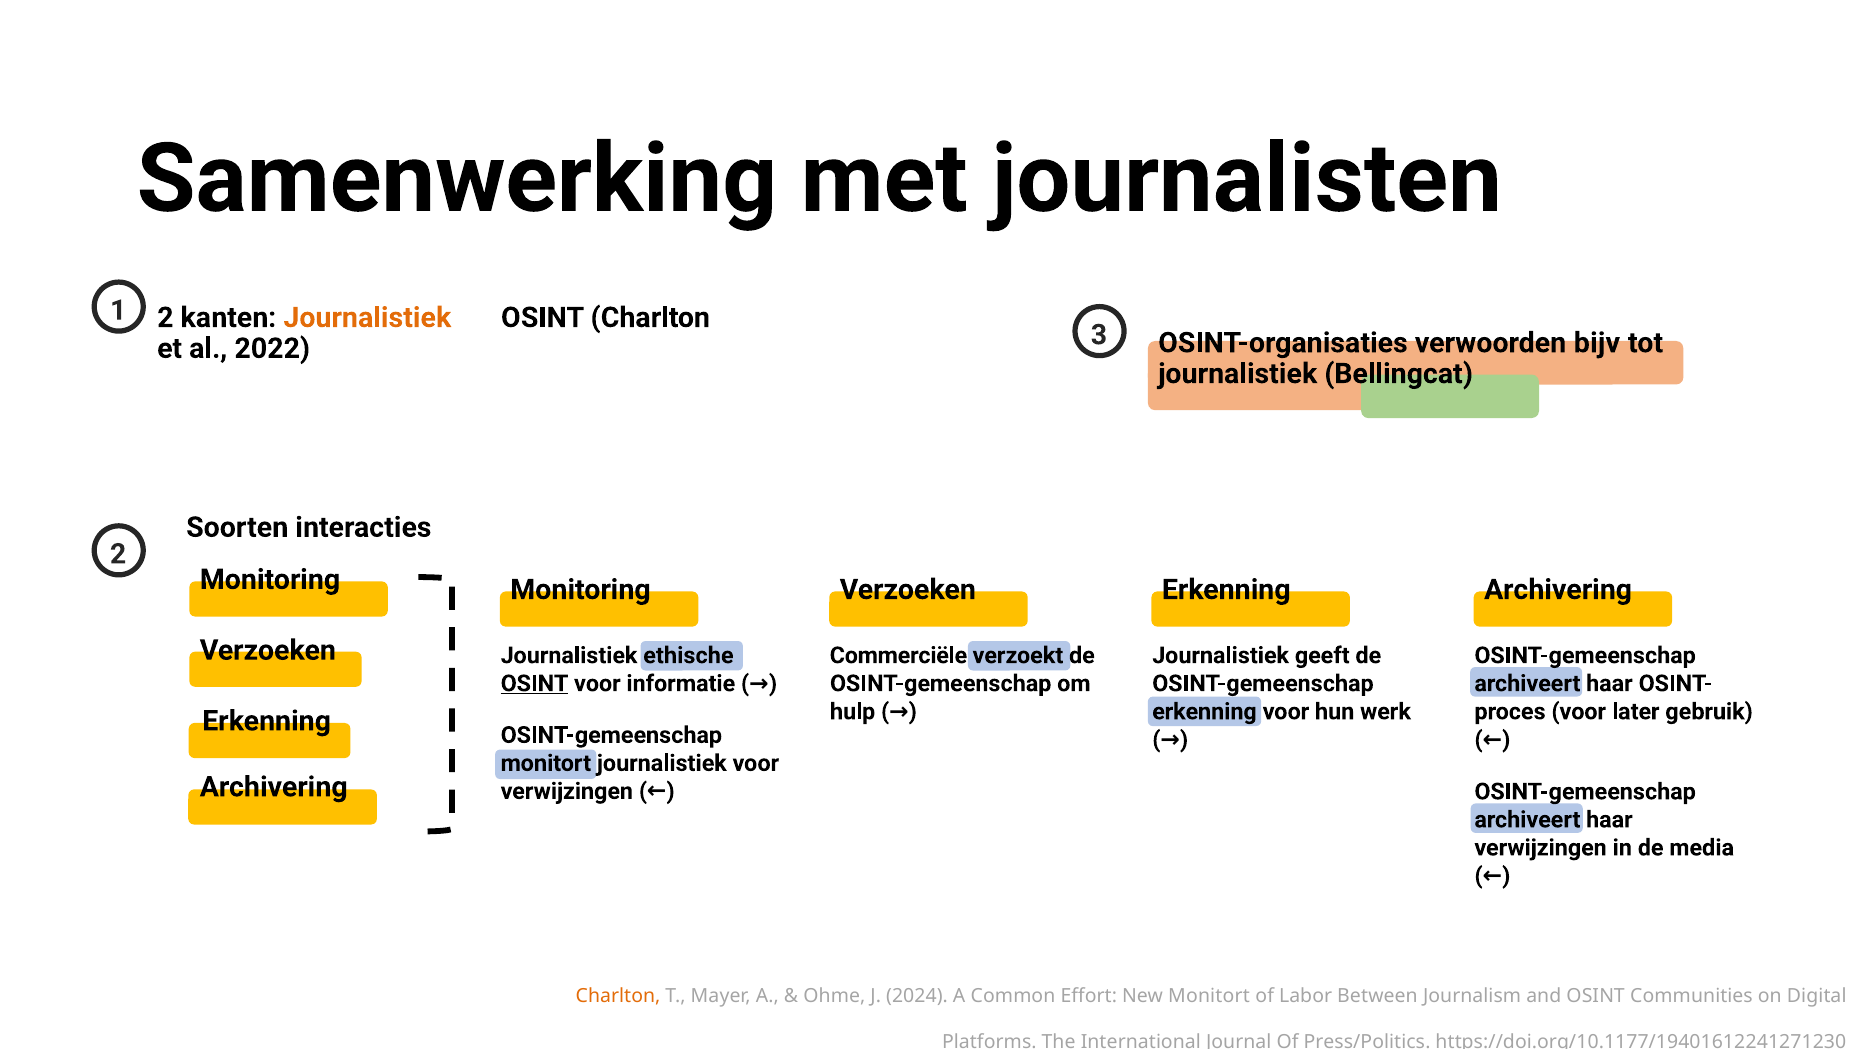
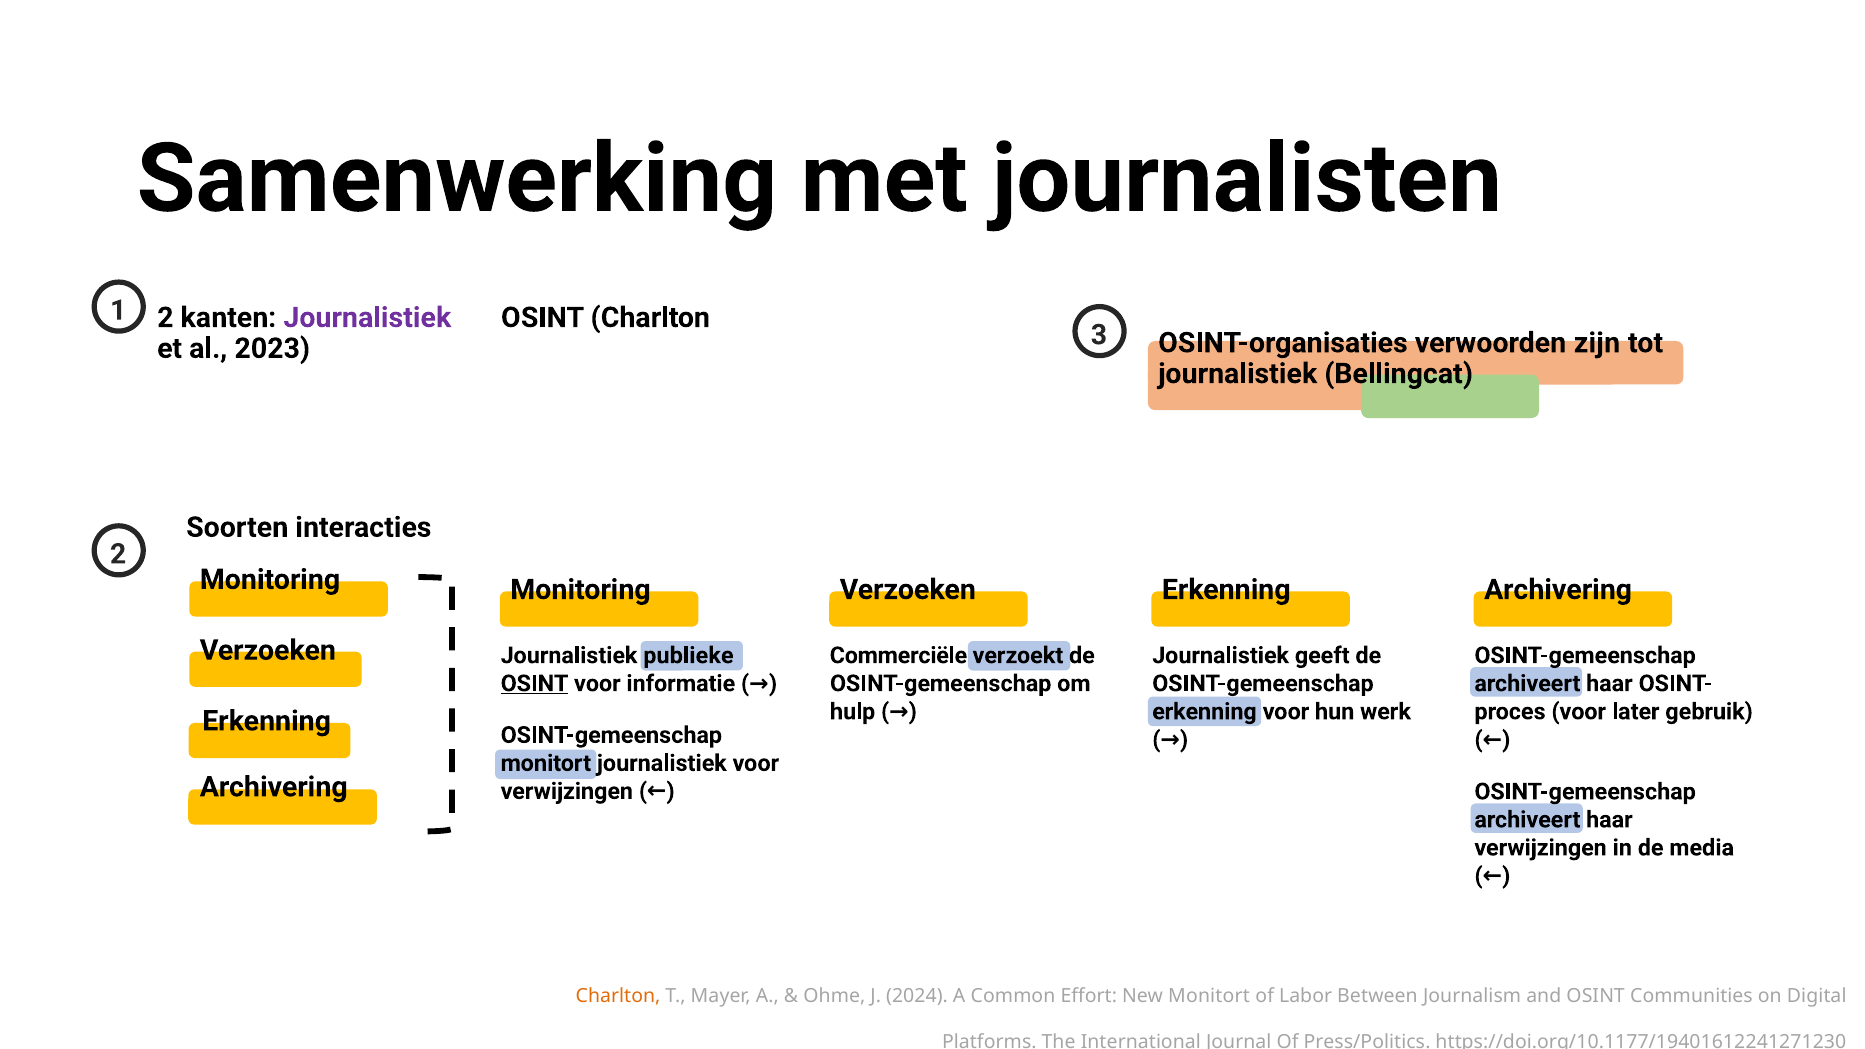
Journalistiek colour: orange -> purple (367, 318)
bijv: bijv -> zijn (1597, 343)
2022: 2022 -> 2023 (272, 348)
ethische: ethische -> publieke (688, 656)
